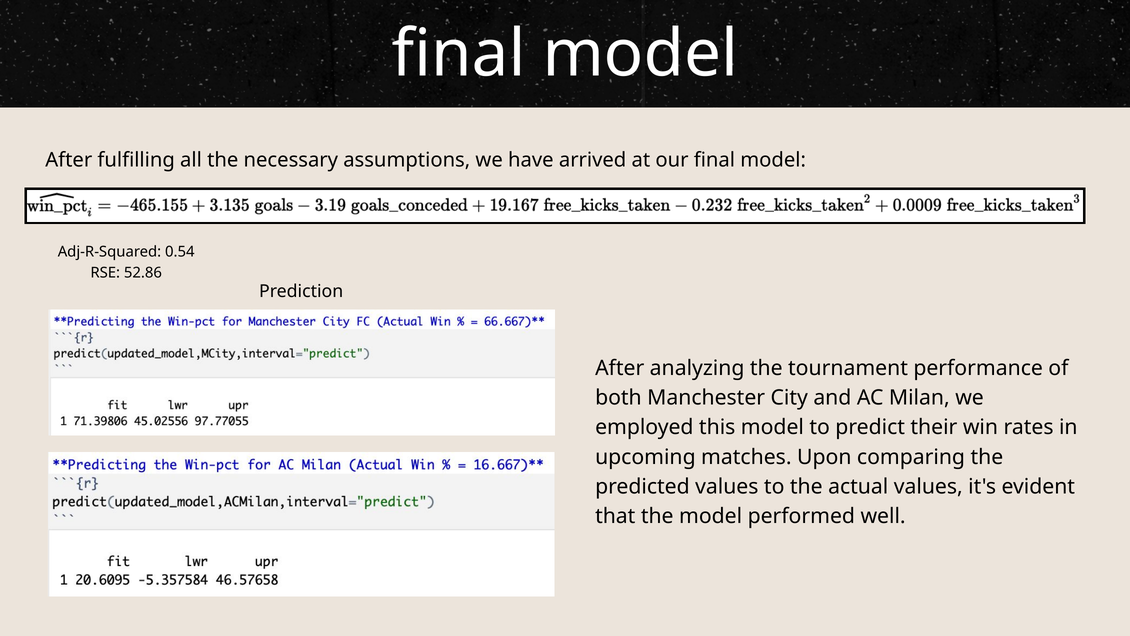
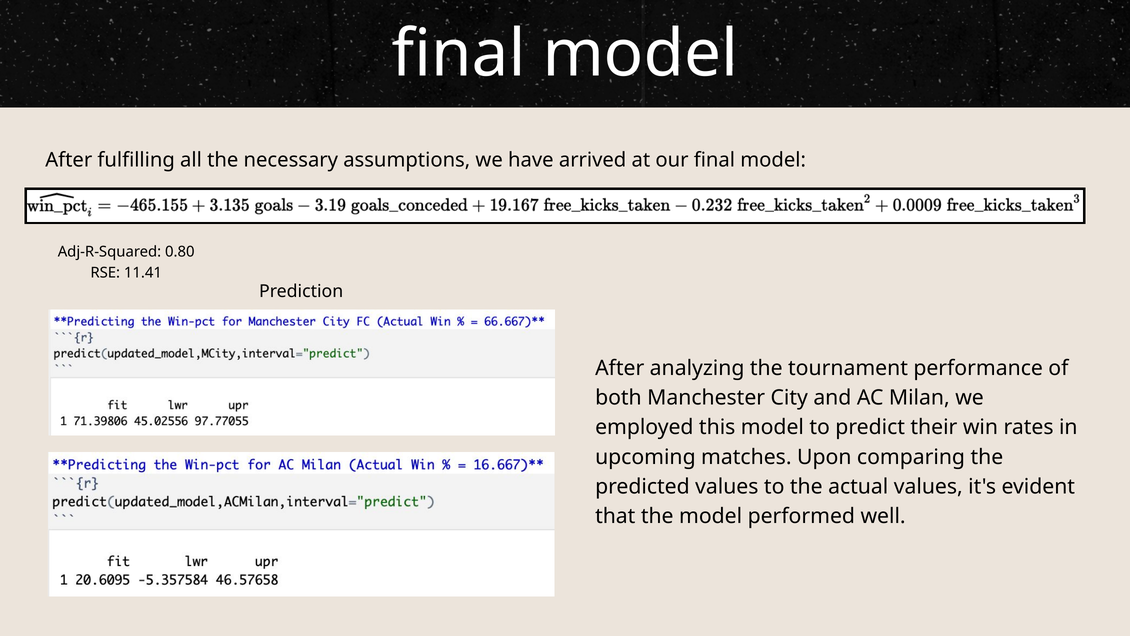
0.54: 0.54 -> 0.80 (180, 252)
52.86: 52.86 -> 11.41 (143, 273)
